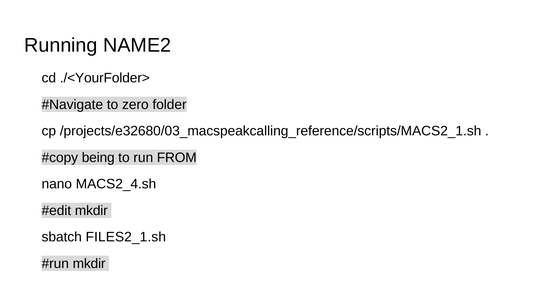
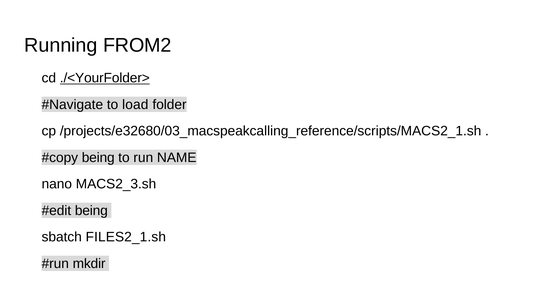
NAME2: NAME2 -> FROM2 (137, 45)
./<YourFolder> underline: none -> present (105, 78)
zero: zero -> load (135, 104)
FROM: FROM -> NAME (177, 157)
MACS2_4.sh: MACS2_4.sh -> MACS2_3.sh (116, 184)
mkdir: mkdir -> being (91, 210)
